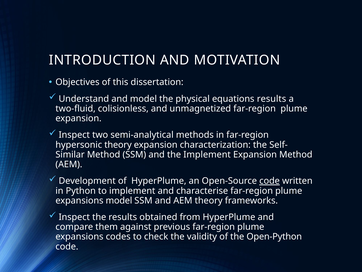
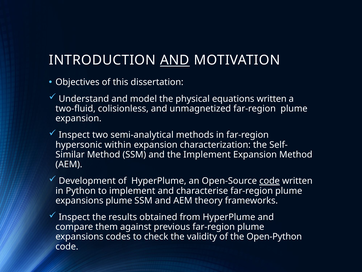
AND underline: none -> present (175, 60)
equations results: results -> written (272, 99)
hypersonic theory: theory -> within (118, 145)
expansions model: model -> plume (119, 200)
